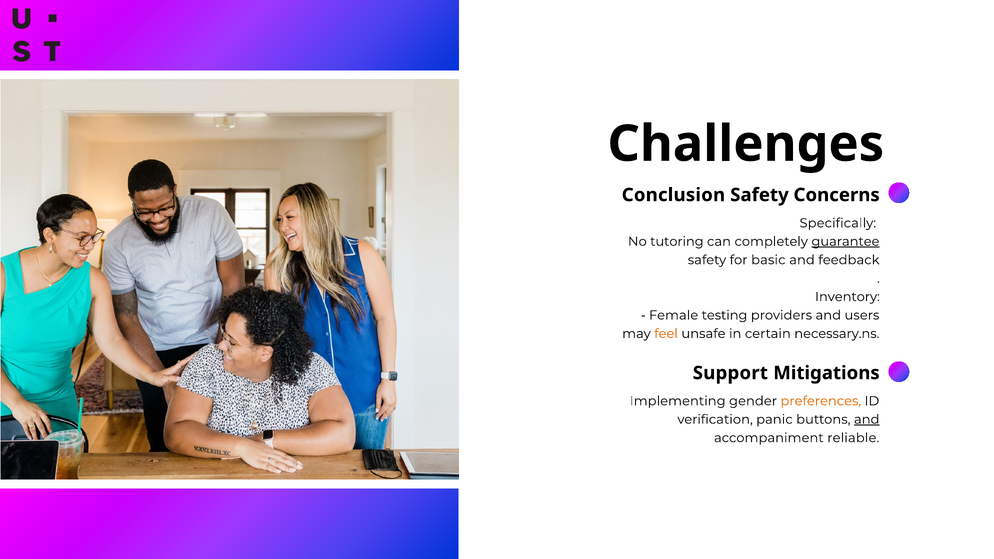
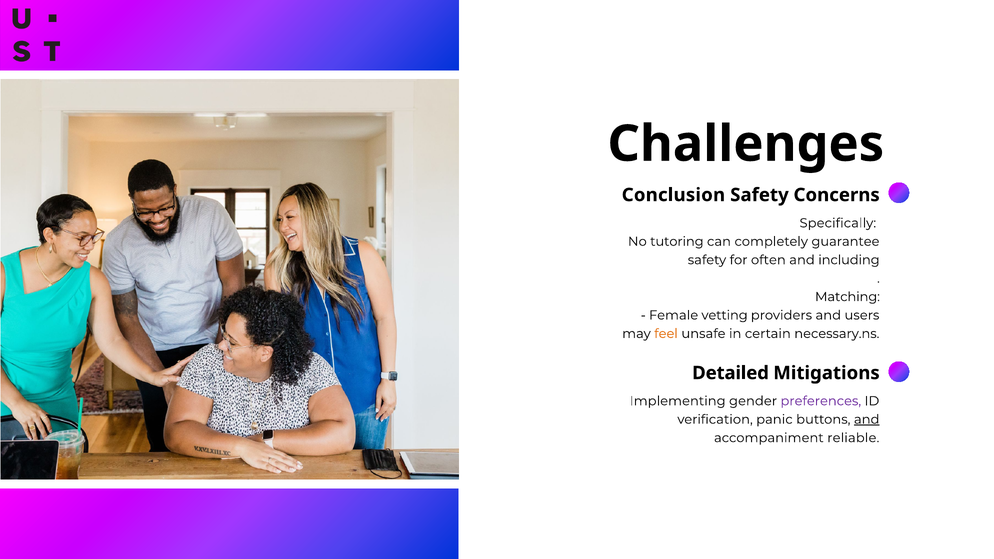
guarantee underline: present -> none (845, 242)
basic: basic -> often (768, 260)
feedback: feedback -> including (849, 260)
Inventory: Inventory -> Matching (847, 297)
testing: testing -> vetting (725, 315)
Support: Support -> Detailed (731, 373)
preferences colour: orange -> purple (821, 401)
